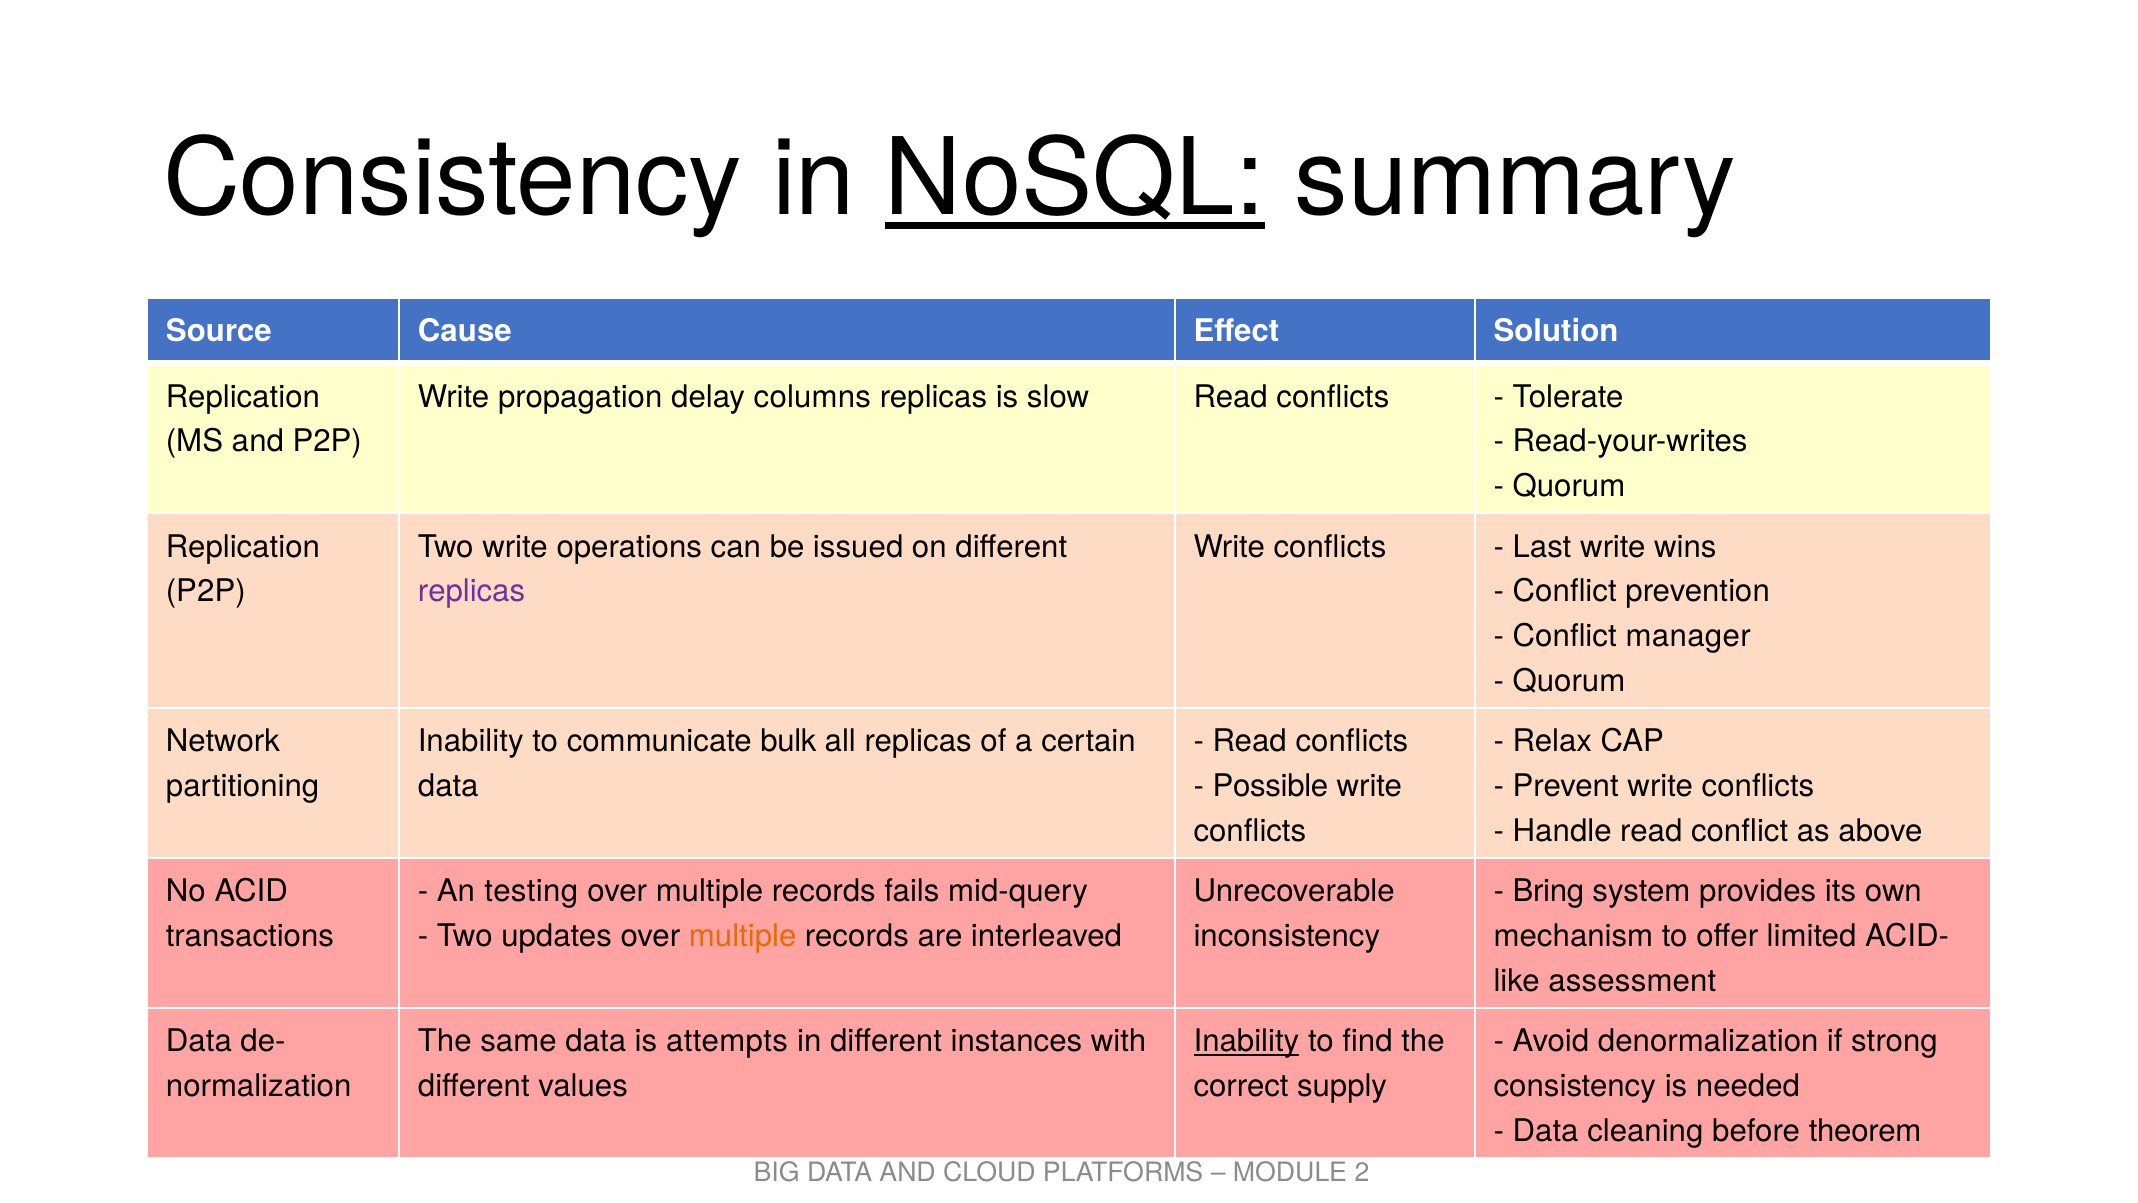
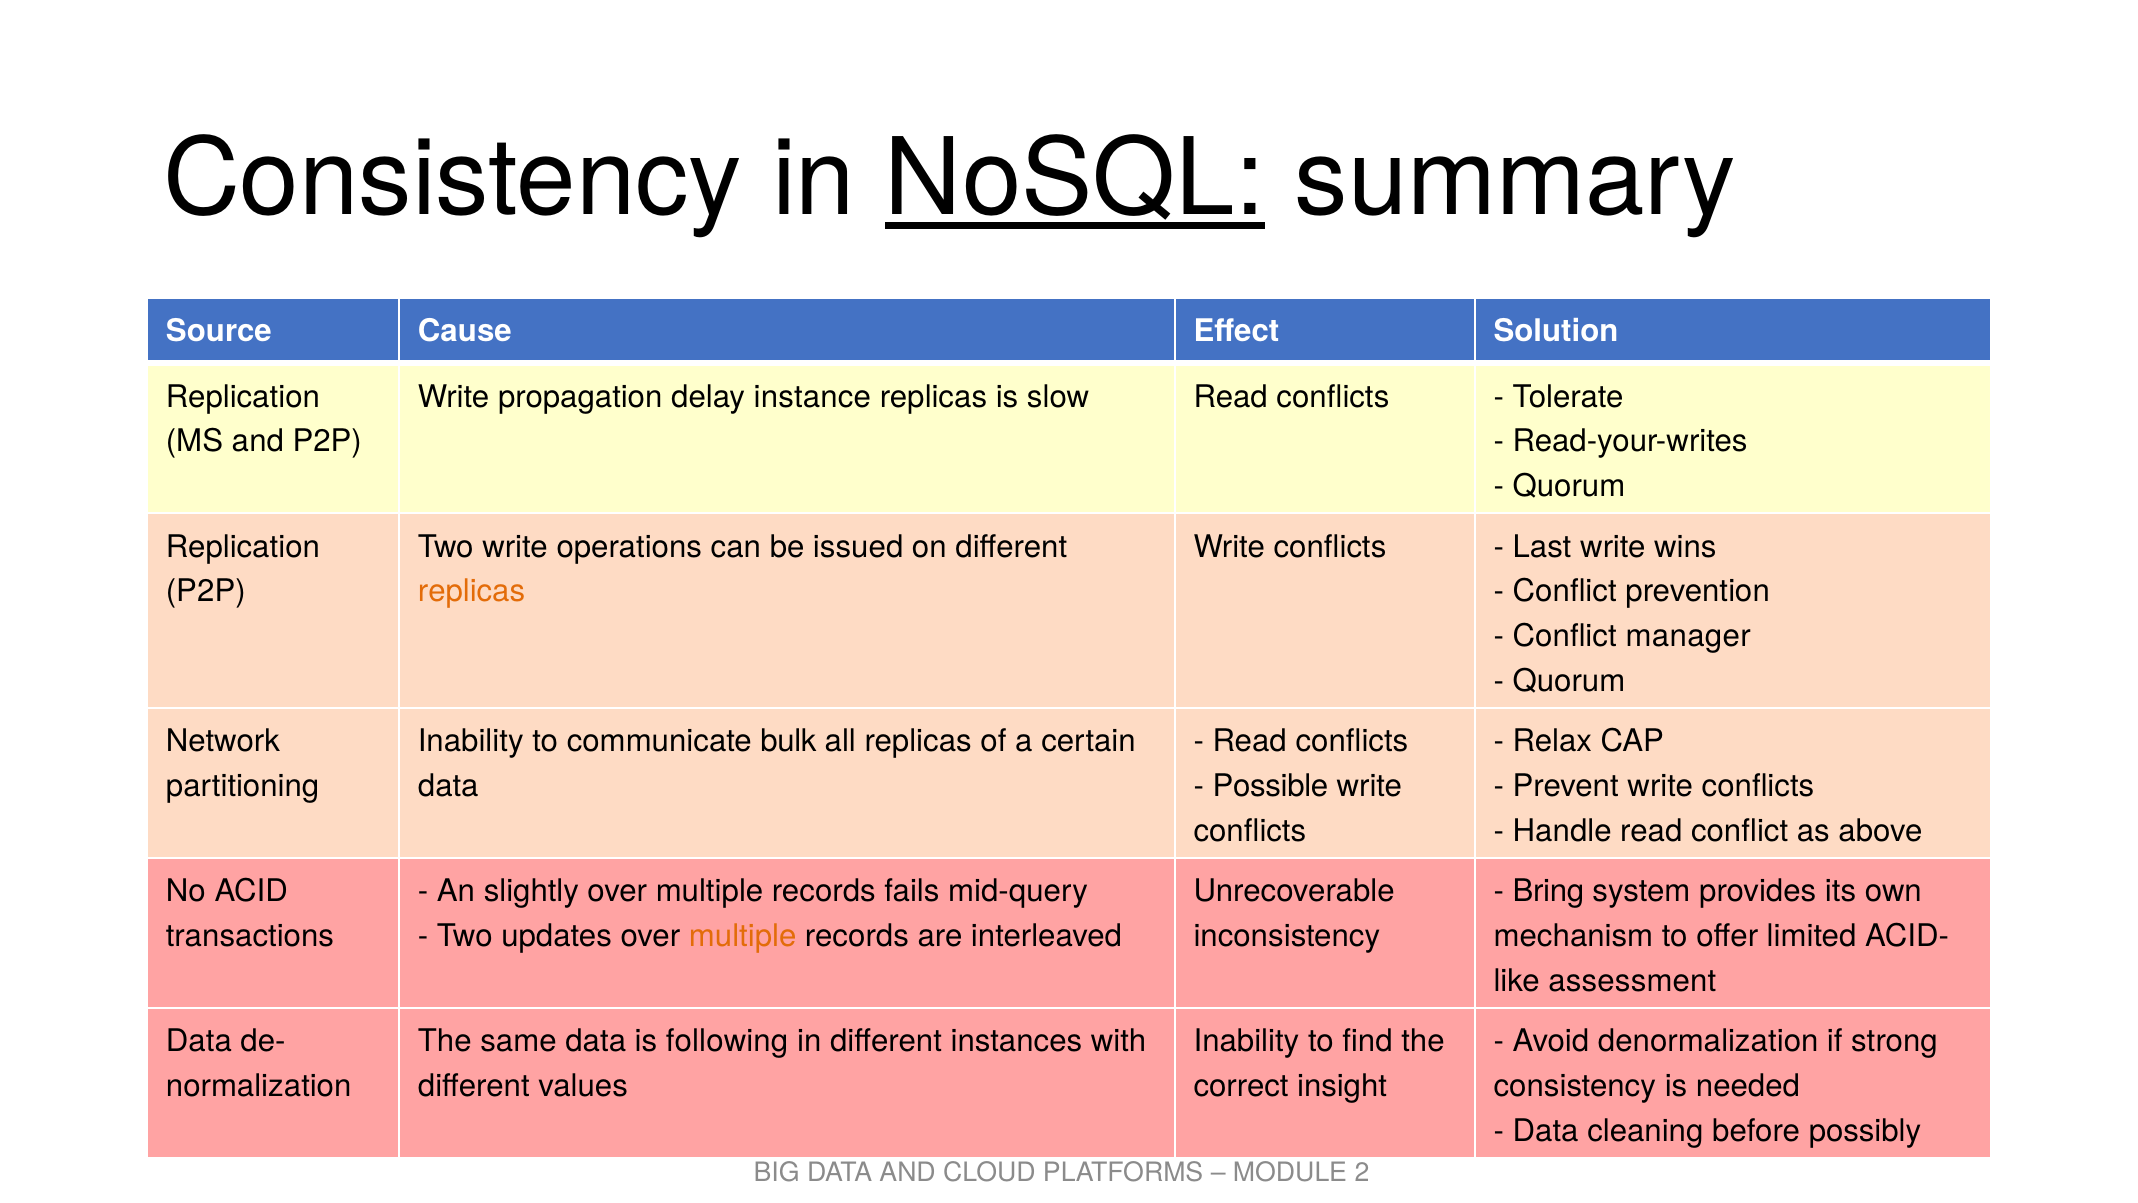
columns: columns -> instance (812, 397)
replicas colour: purple -> orange (472, 591)
testing: testing -> slightly (531, 891)
attempts: attempts -> following (727, 1041)
Inability underline: present -> none (1246, 1041)
supply: supply -> insight (1342, 1086)
theorem: theorem -> possibly (1865, 1131)
